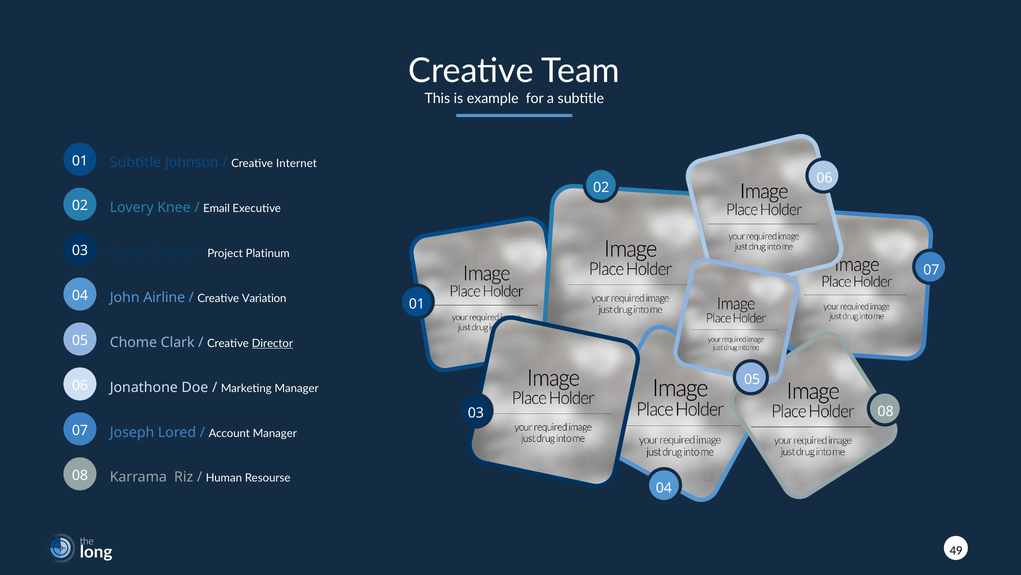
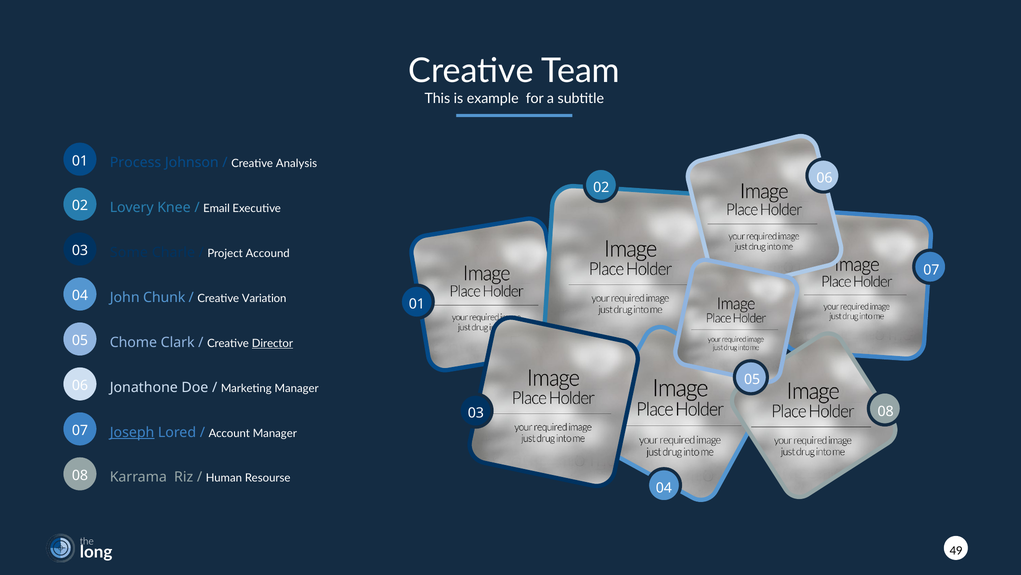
Subtitle: Subtitle -> Process (136, 162)
Internet: Internet -> Analysis (297, 163)
Platinum: Platinum -> Accound (268, 253)
Airline: Airline -> Chunk (164, 297)
Joseph underline: none -> present (132, 432)
